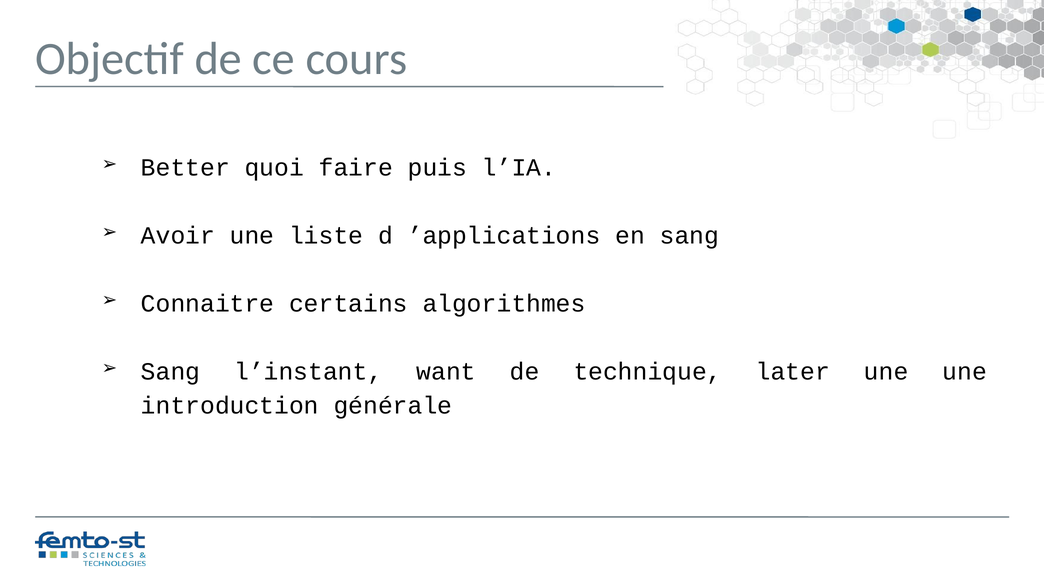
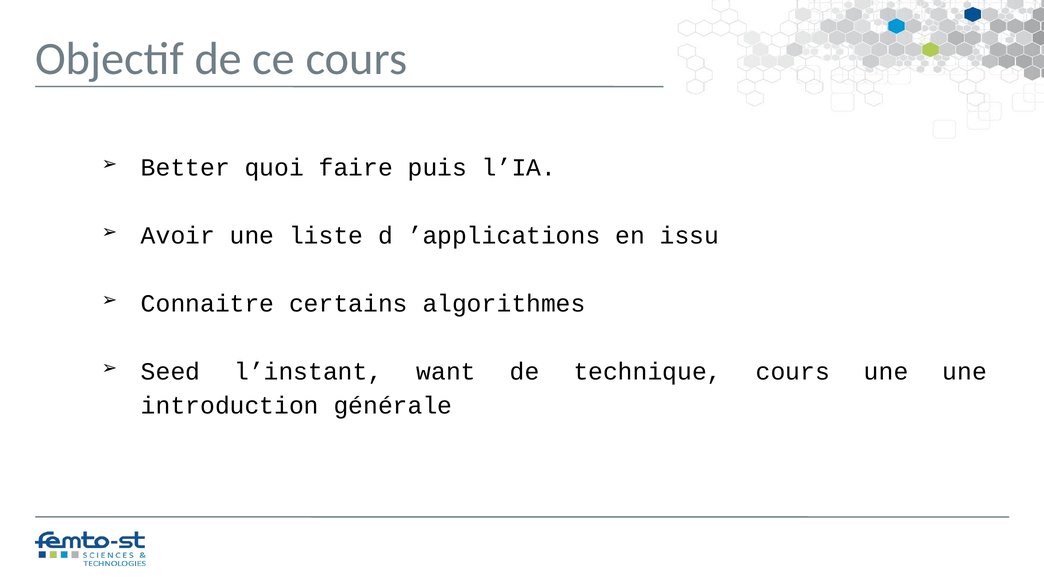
en sang: sang -> issu (689, 236)
Sang: Sang -> Seed (171, 372)
technique later: later -> cours (793, 372)
